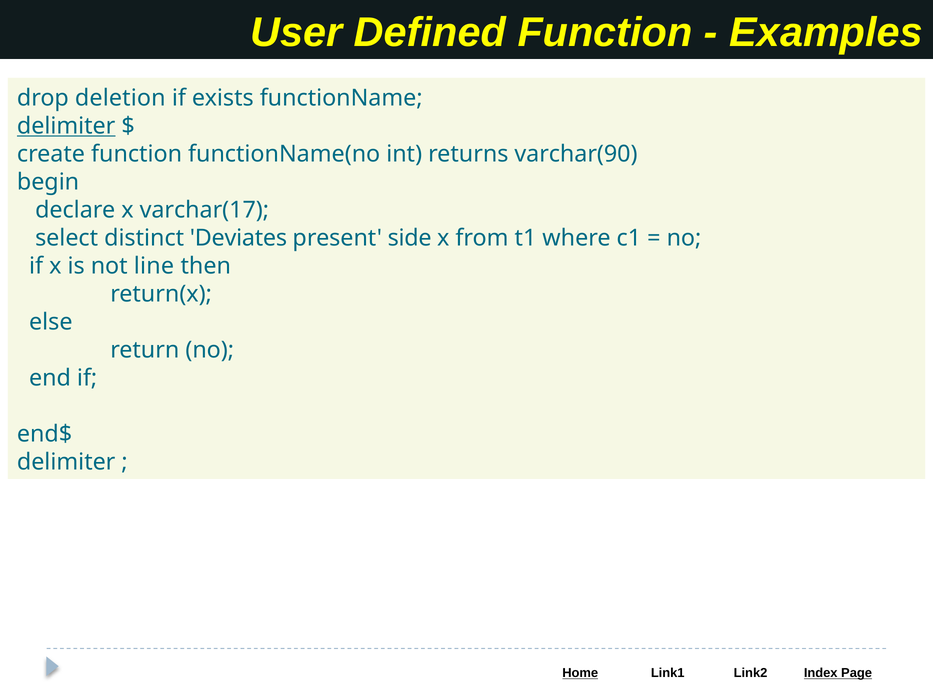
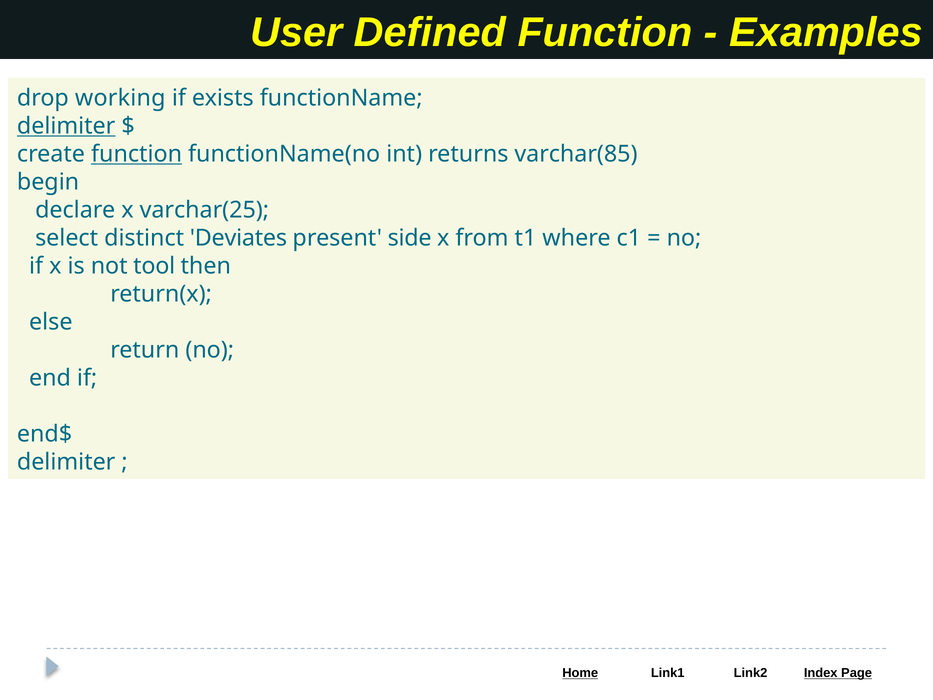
deletion: deletion -> working (120, 98)
function underline: none -> present (137, 154)
varchar(90: varchar(90 -> varchar(85 (576, 154)
varchar(17: varchar(17 -> varchar(25 (204, 210)
line: line -> tool (154, 266)
